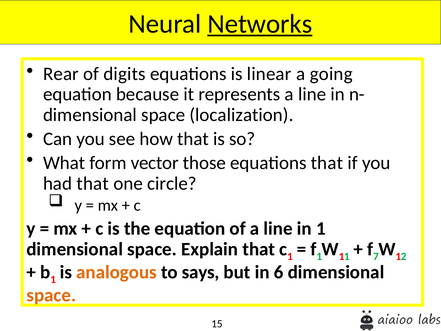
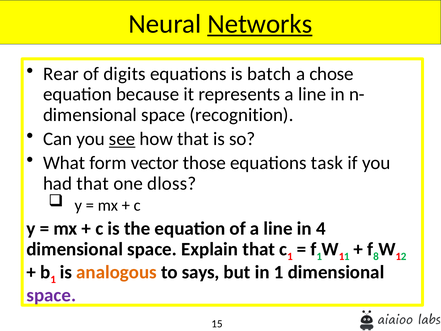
linear: linear -> batch (269, 74)
going: going -> chose (331, 74)
localization: localization -> recognition (241, 115)
see underline: none -> present (122, 139)
equations that: that -> task (327, 163)
circle: circle -> dloss (172, 183)
in 1: 1 -> 4 (321, 228)
7: 7 -> 8 (376, 256)
in 6: 6 -> 1 (279, 272)
space colour: orange -> purple (51, 295)
